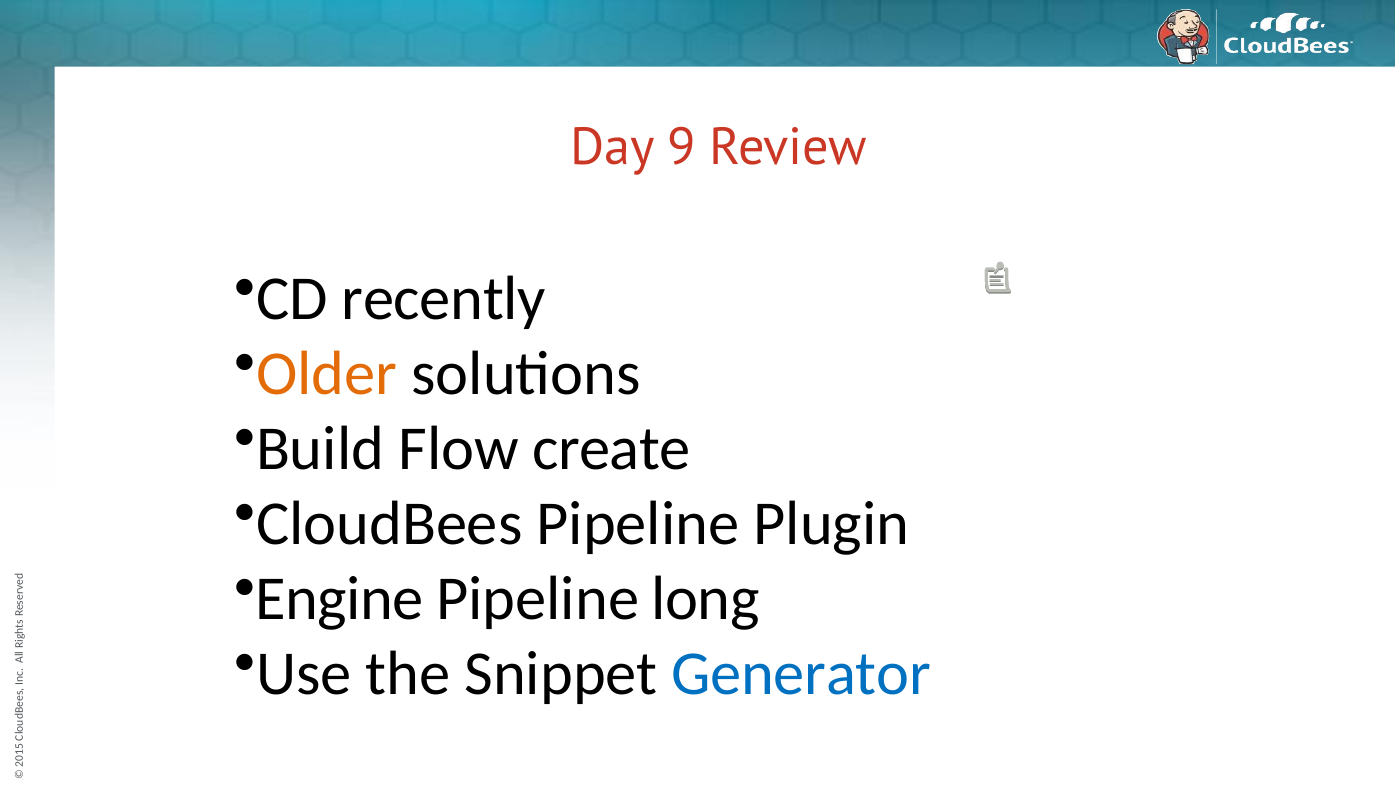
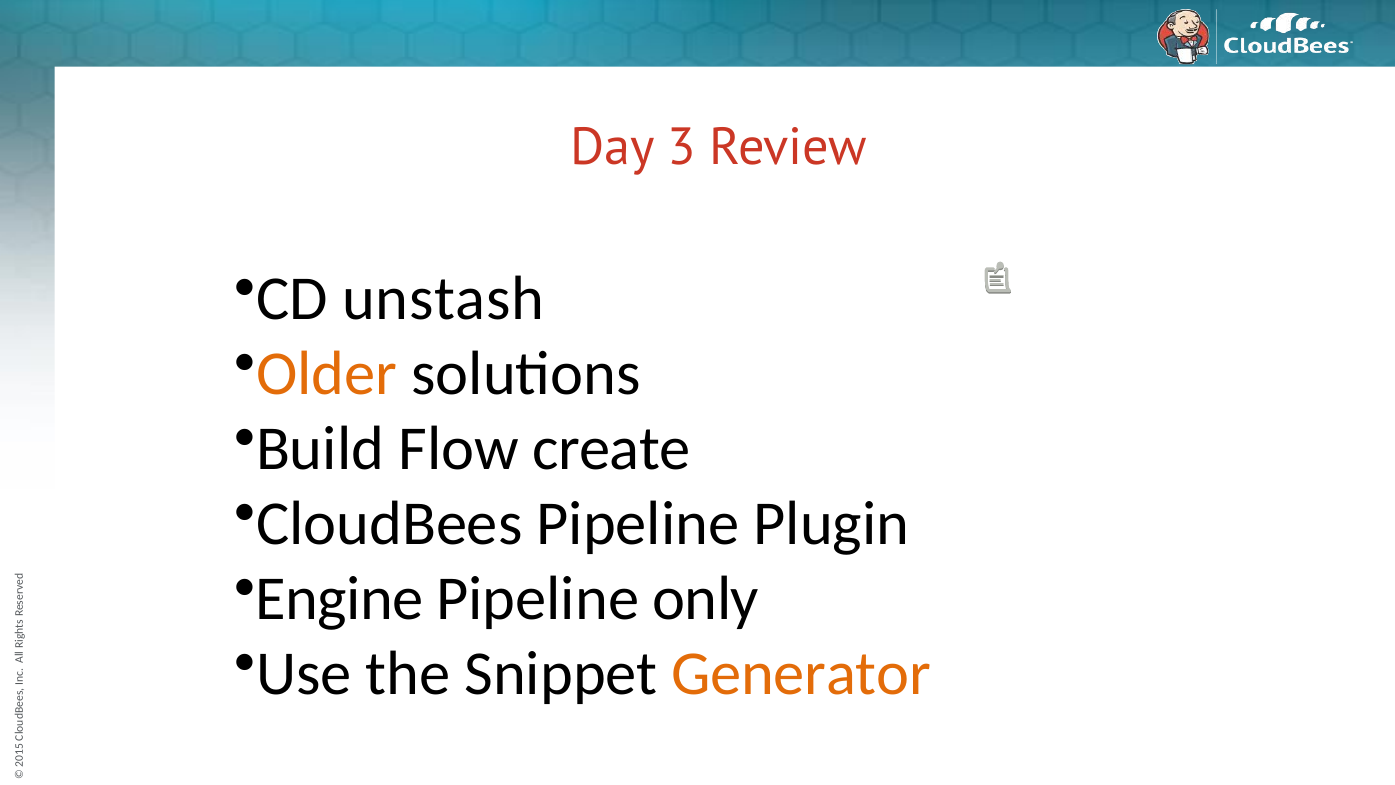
9: 9 -> 3 (681, 147)
recently: recently -> unstash (443, 299)
long: long -> only (706, 599)
Generator colour: blue -> orange (801, 674)
